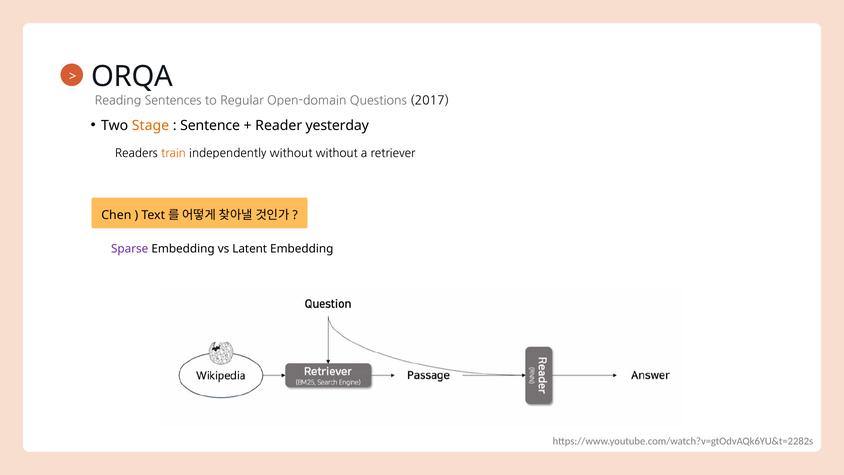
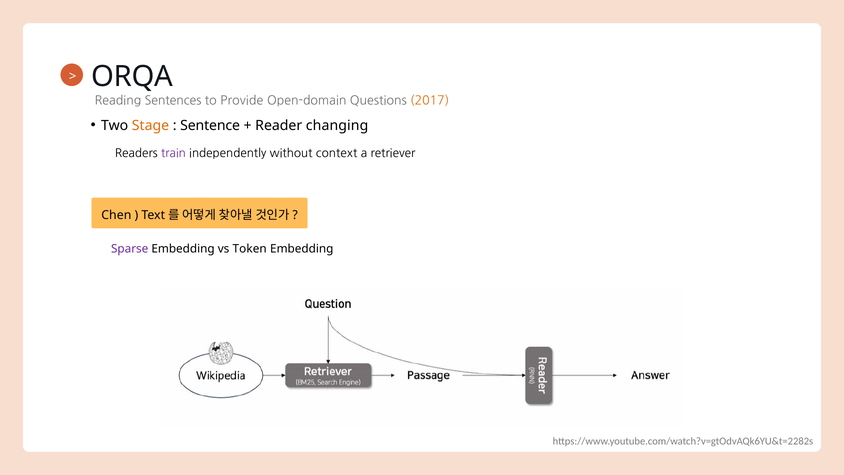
Regular: Regular -> Provide (242, 101)
2017 colour: black -> orange (430, 101)
yesterday: yesterday -> changing (337, 125)
train colour: orange -> purple (173, 153)
without without: without -> context (337, 153)
Latent: Latent -> Token (250, 249)
